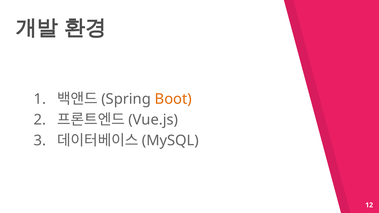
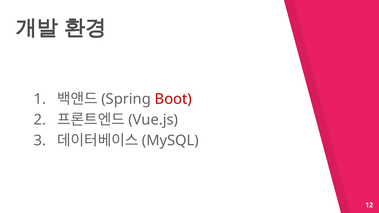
Boot colour: orange -> red (173, 99)
